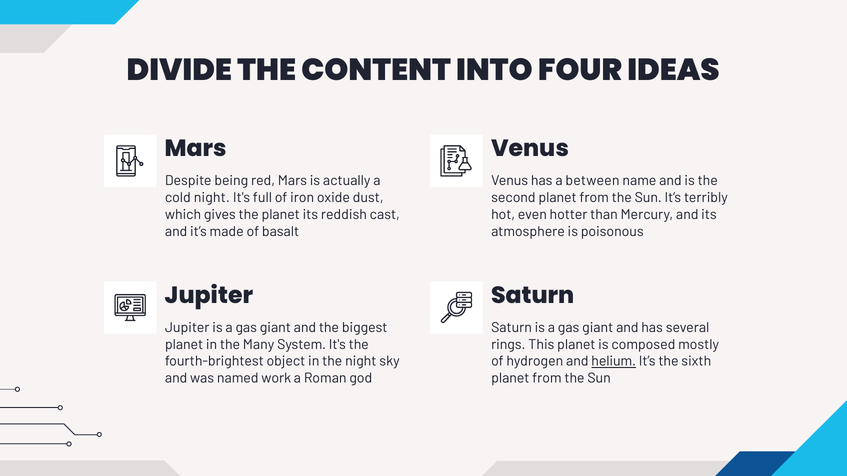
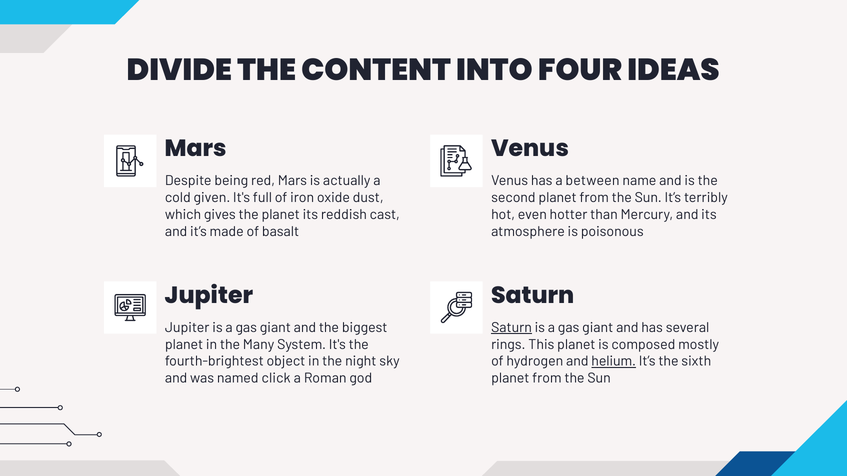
cold night: night -> given (212, 198)
Saturn underline: none -> present (512, 328)
work: work -> click (276, 379)
